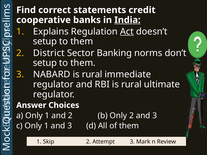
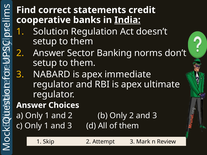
Explains: Explains -> Solution (51, 32)
Act underline: present -> none (127, 32)
2 District: District -> Answer (49, 53)
NABARD is rural: rural -> apex (92, 75)
RBI is rural: rural -> apex (131, 85)
